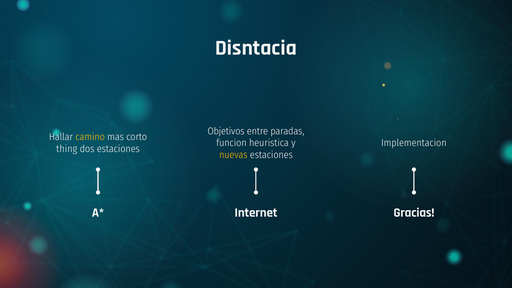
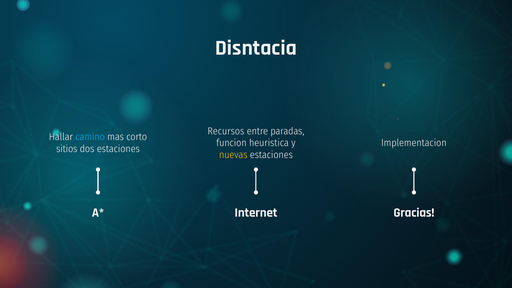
Objetivos: Objetivos -> Recursos (226, 131)
camino colour: yellow -> light blue (90, 137)
thing: thing -> sitios (67, 149)
